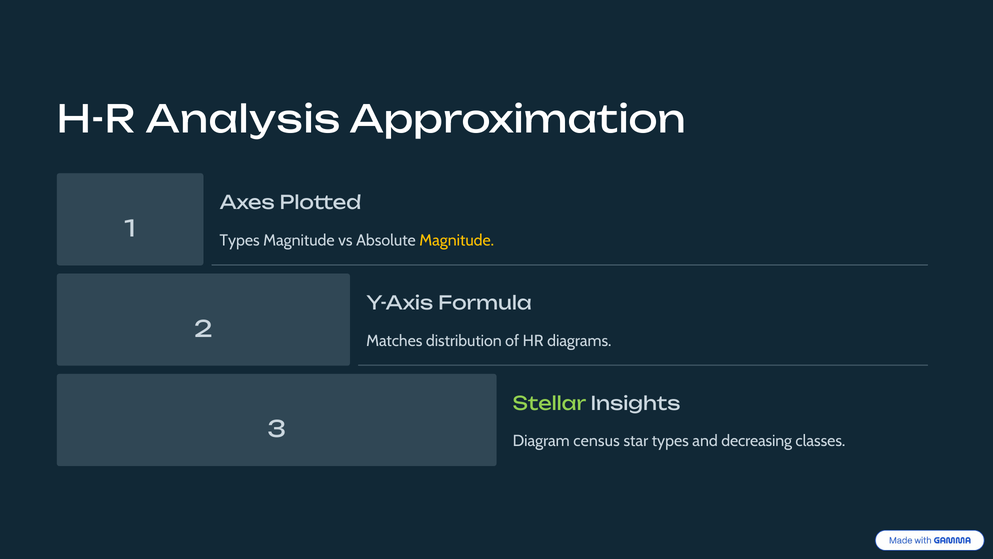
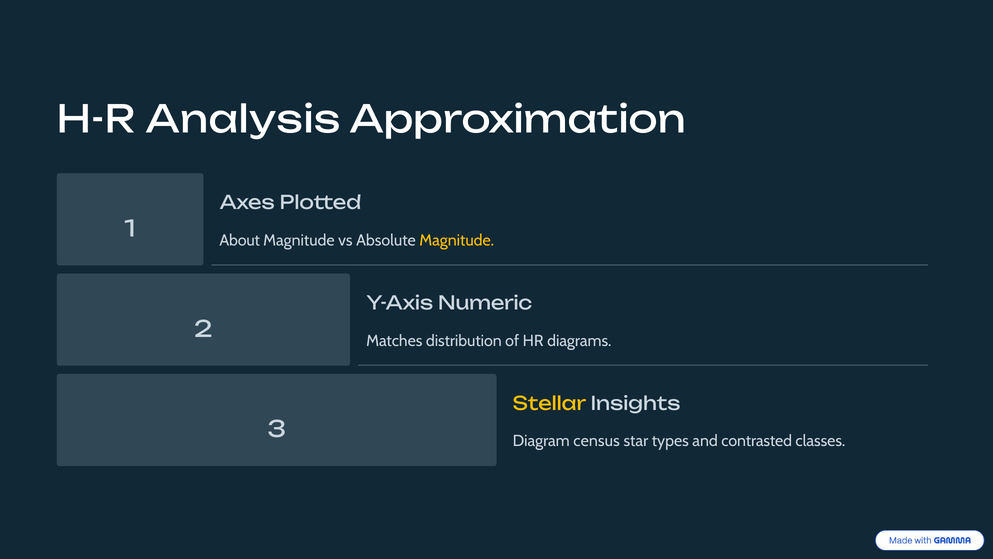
Types: Types -> About (240, 240)
Formula: Formula -> Numeric (485, 303)
Stellar colour: light green -> yellow (549, 403)
decreasing: decreasing -> contrasted (757, 441)
